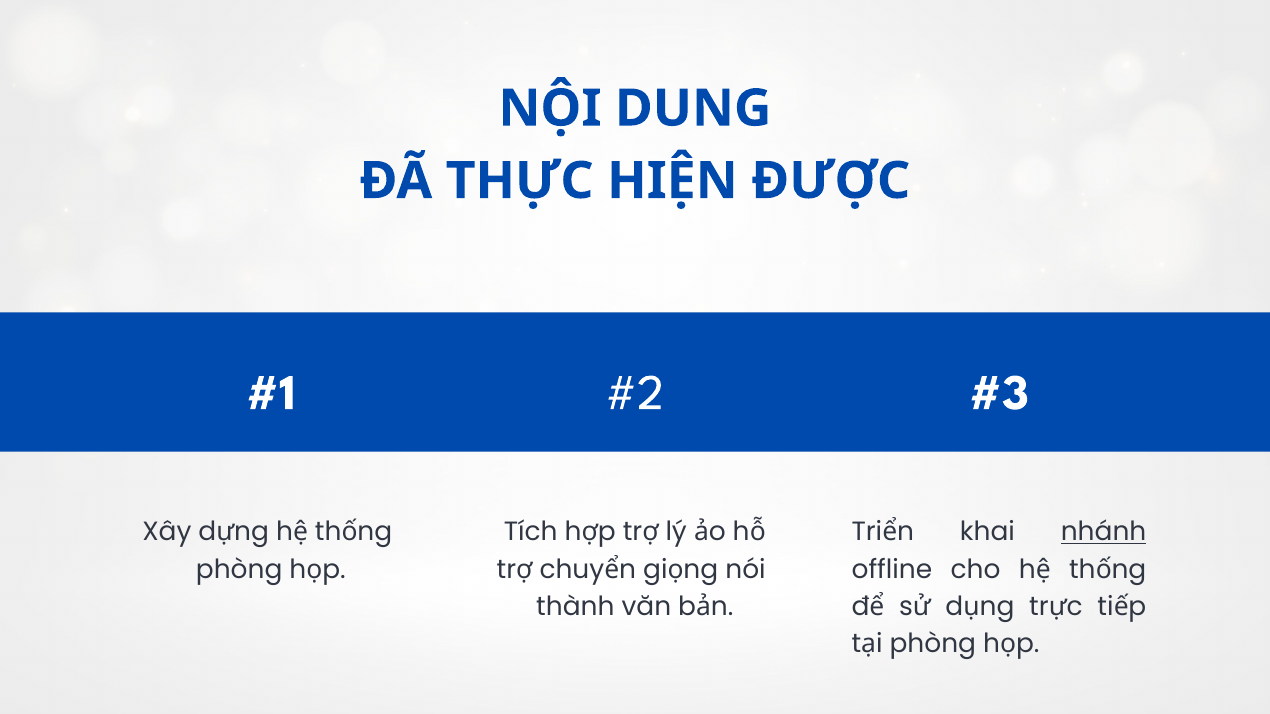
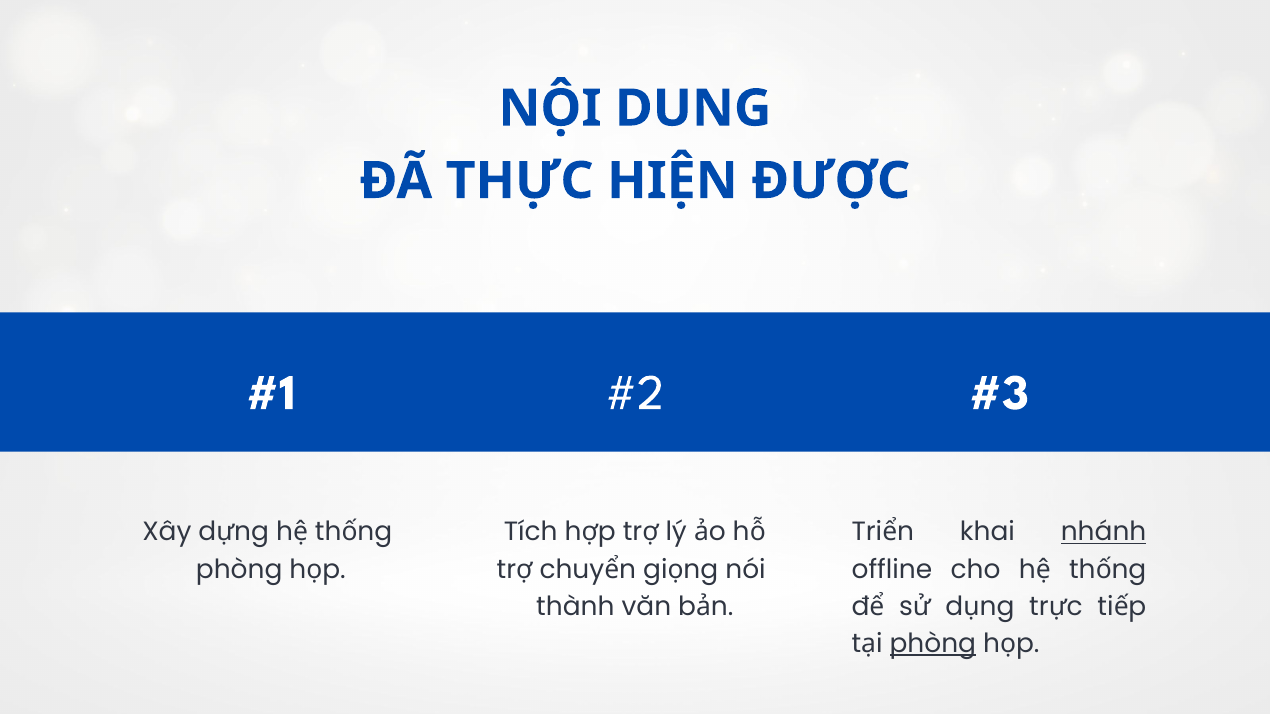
phòng underline: none -> present (933, 644)
